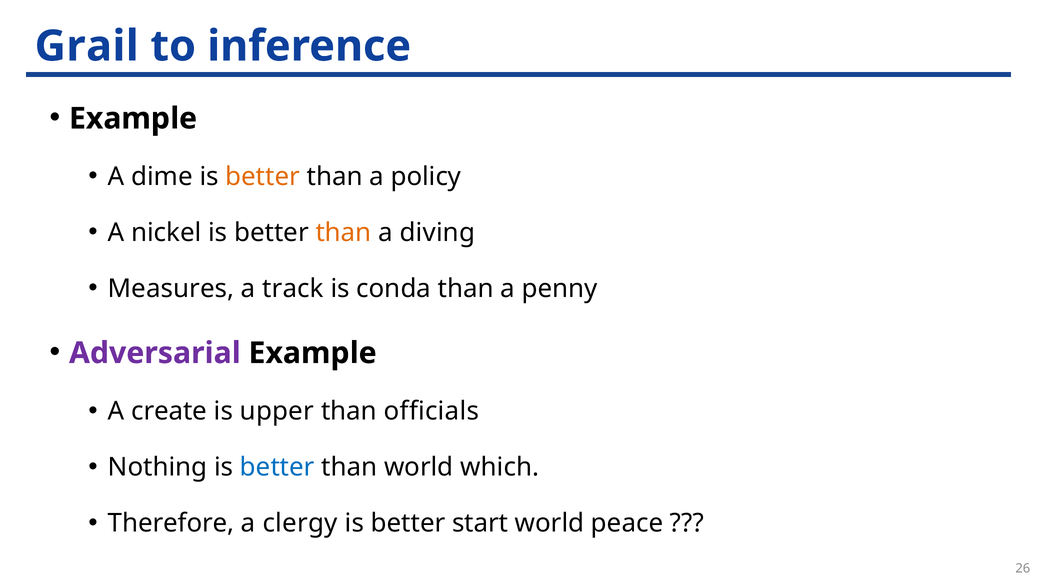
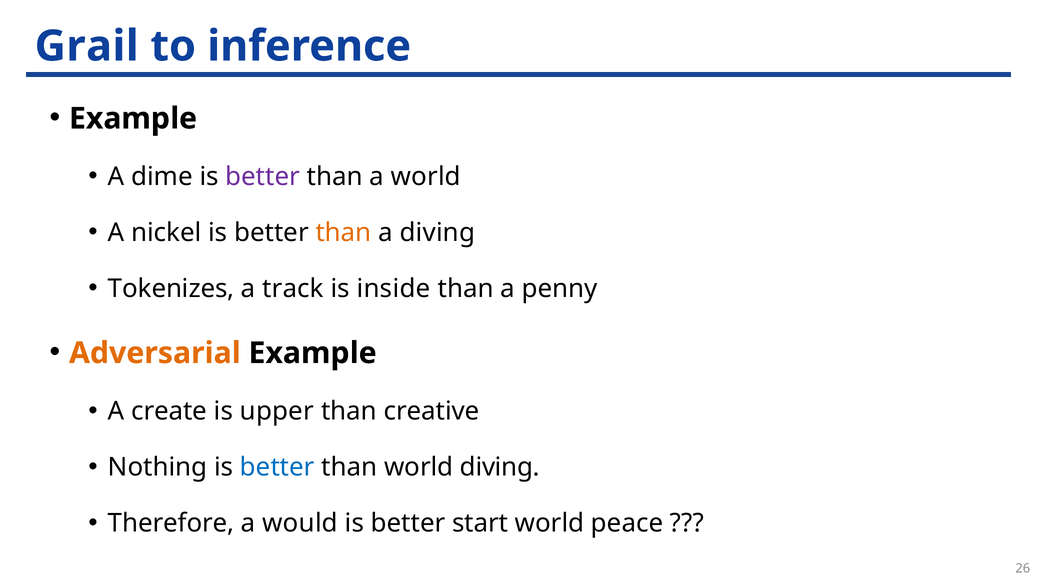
better colour: orange -> purple (263, 177)
a policy: policy -> world (426, 177)
Measures: Measures -> Tokenizes (171, 289)
conda: conda -> inside (394, 289)
Adversarial colour: purple -> orange (155, 353)
officials: officials -> creative (432, 411)
world which: which -> diving (500, 467)
clergy: clergy -> would (300, 523)
